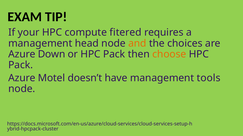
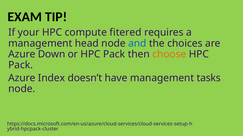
and colour: orange -> blue (137, 43)
Motel: Motel -> Index (51, 78)
tools: tools -> tasks (209, 78)
